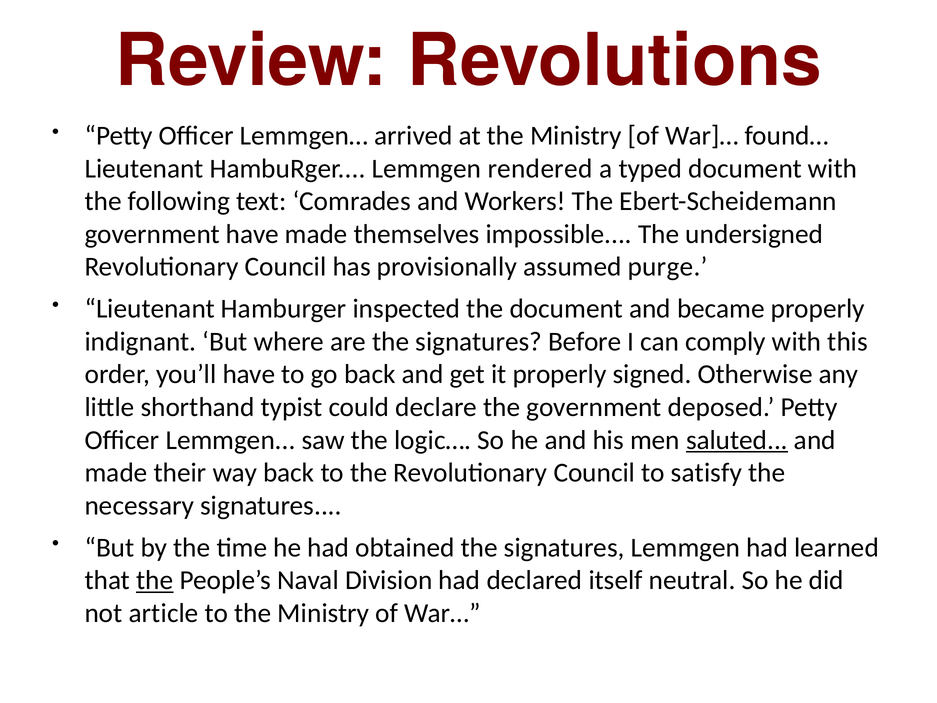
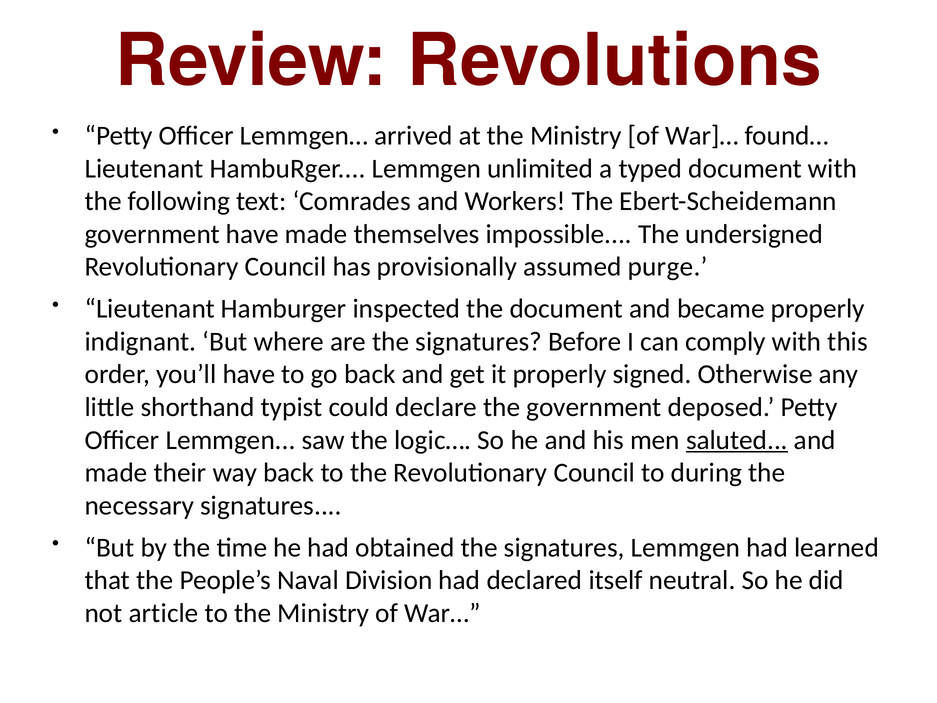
rendered: rendered -> unlimited (540, 168)
satisfy: satisfy -> during (706, 473)
the underline: present -> none (155, 580)
